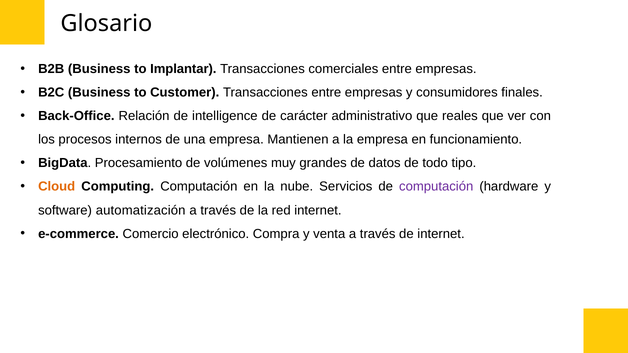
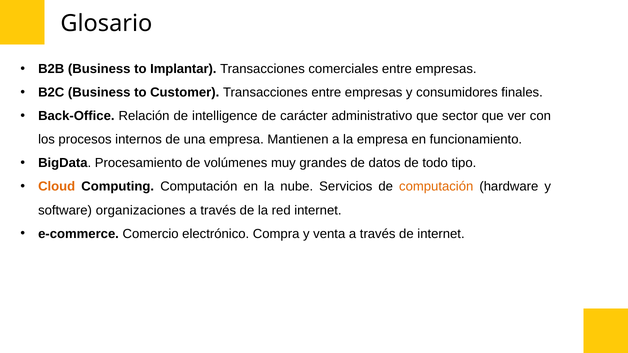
reales: reales -> sector (460, 116)
computación colour: purple -> orange (436, 187)
automatización: automatización -> organizaciones (141, 210)
